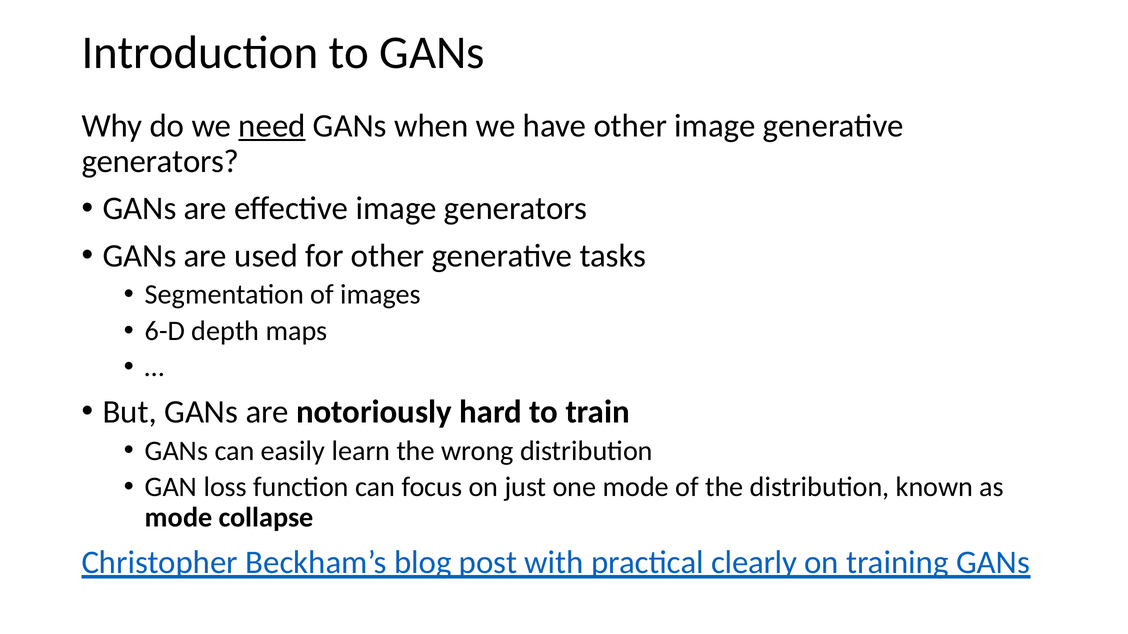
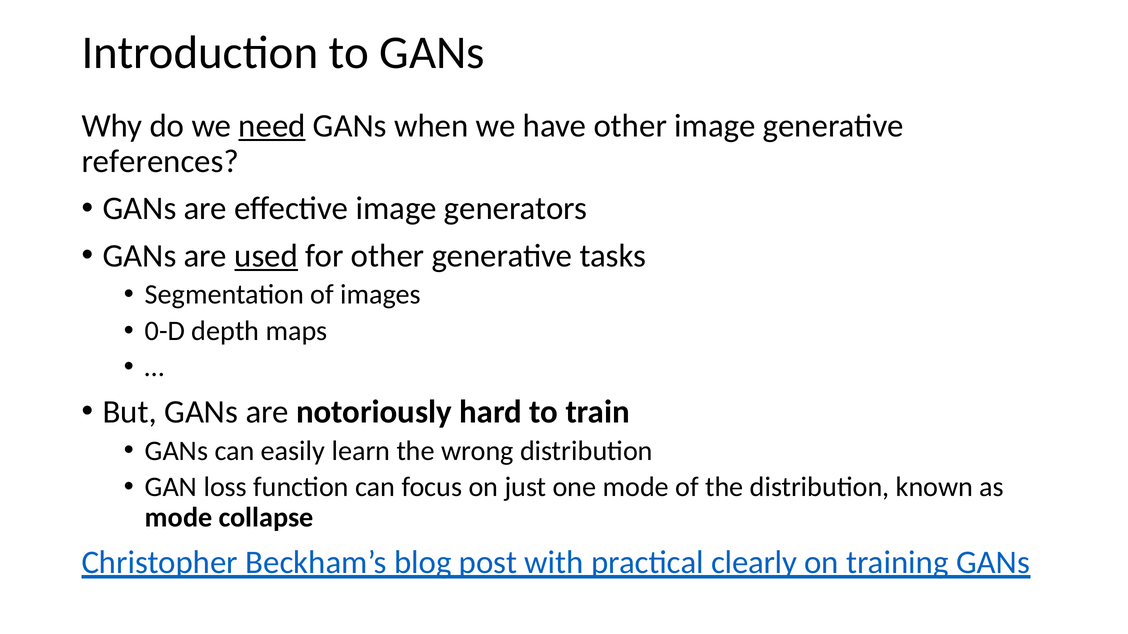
generators: generators -> references (160, 161)
used underline: none -> present (266, 256)
6-D: 6-D -> 0-D (165, 331)
